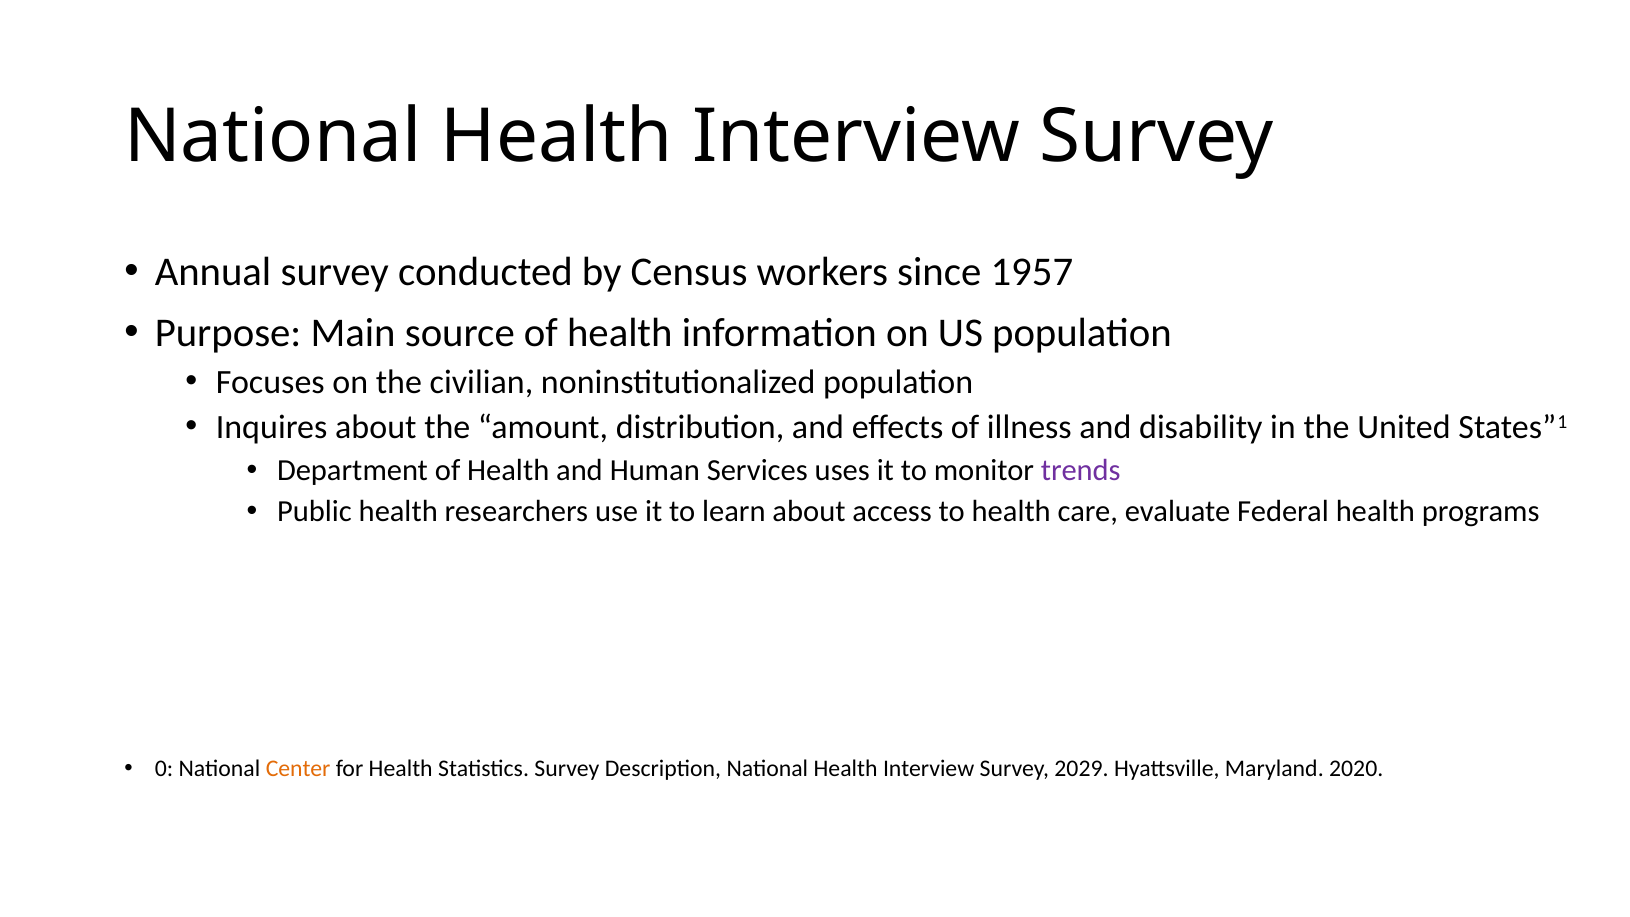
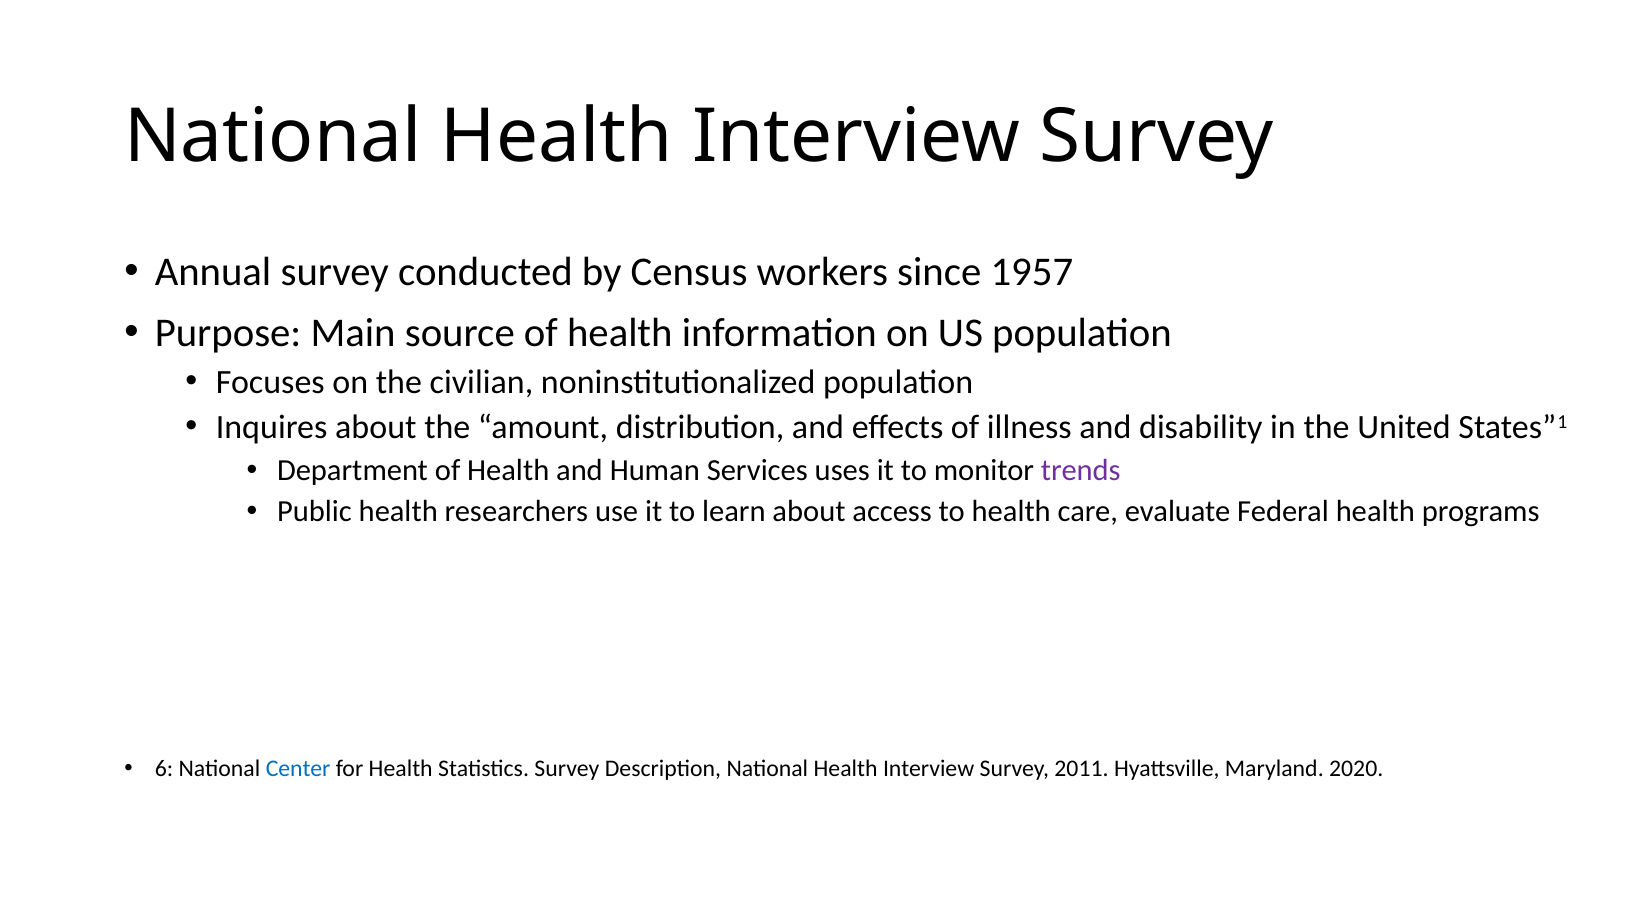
0: 0 -> 6 (164, 768)
Center colour: orange -> blue (298, 768)
2029: 2029 -> 2011 (1082, 768)
